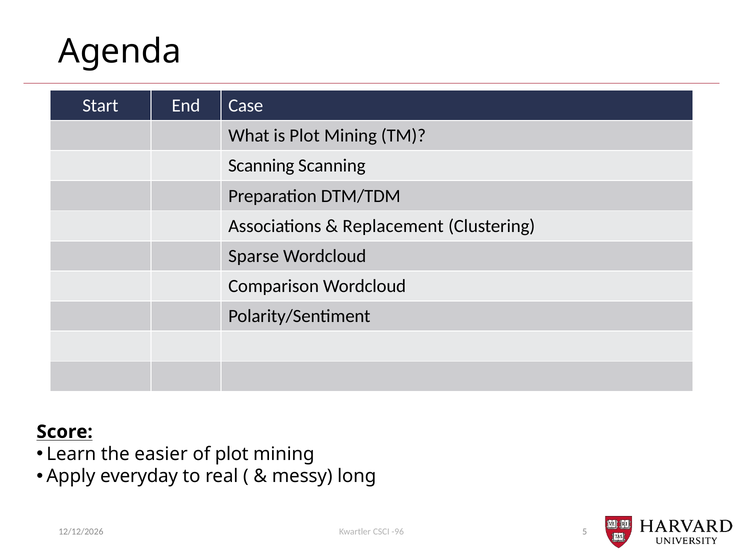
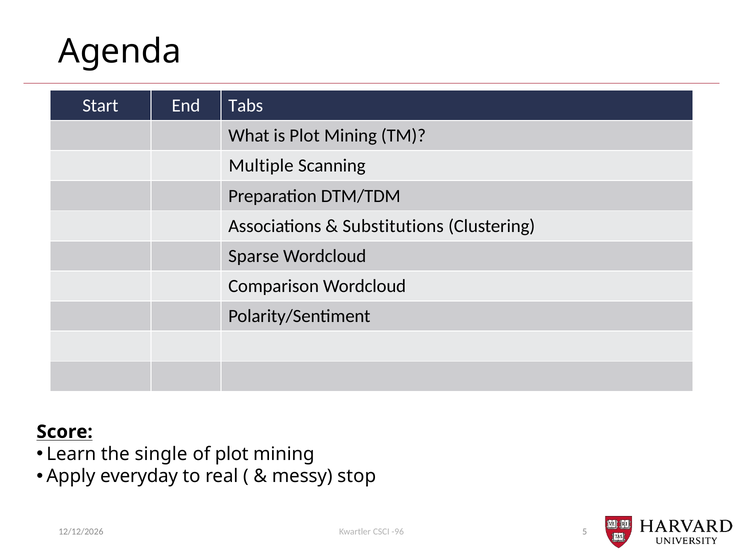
Case: Case -> Tabs (246, 106)
Scanning: Scanning -> Multiple (261, 166)
Replacement: Replacement -> Substitutions (393, 226)
easier: easier -> single (161, 454)
long: long -> stop (357, 477)
